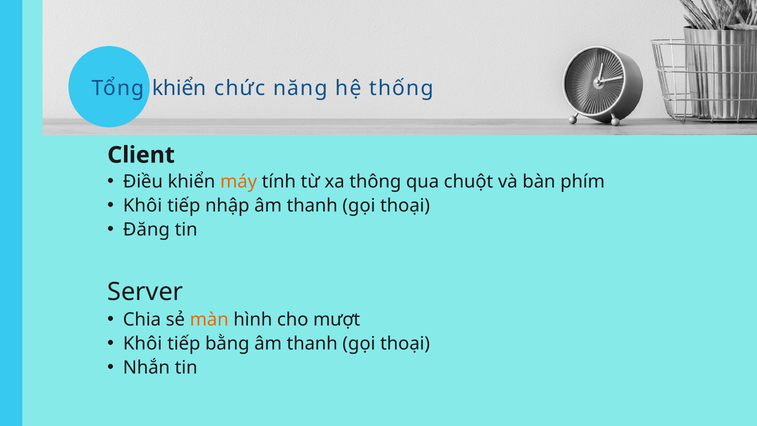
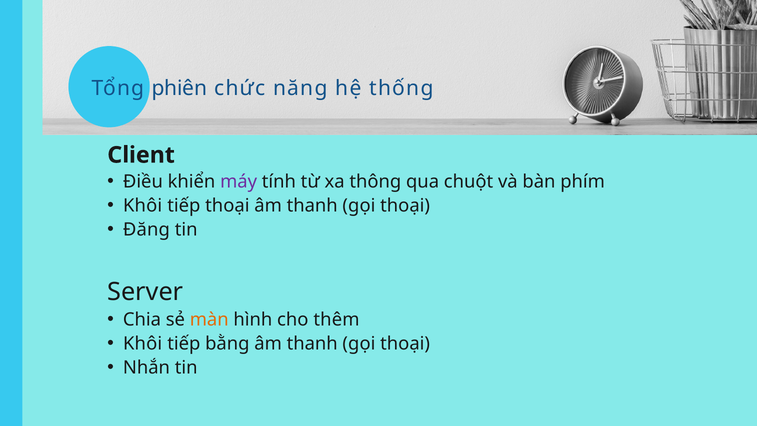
Tổng khiển: khiển -> phiên (179, 88)
máy colour: orange -> purple (239, 182)
tiếp nhập: nhập -> thoại (227, 206)
mượt: mượt -> thêm (336, 319)
